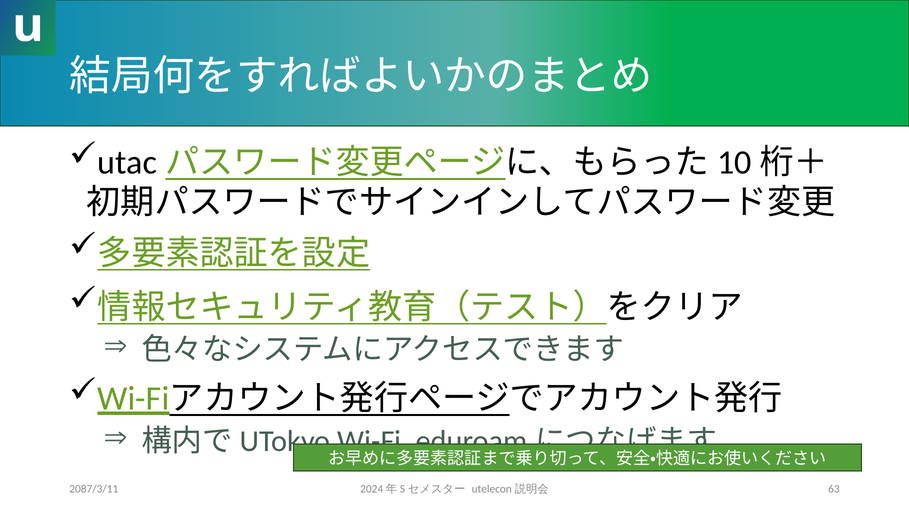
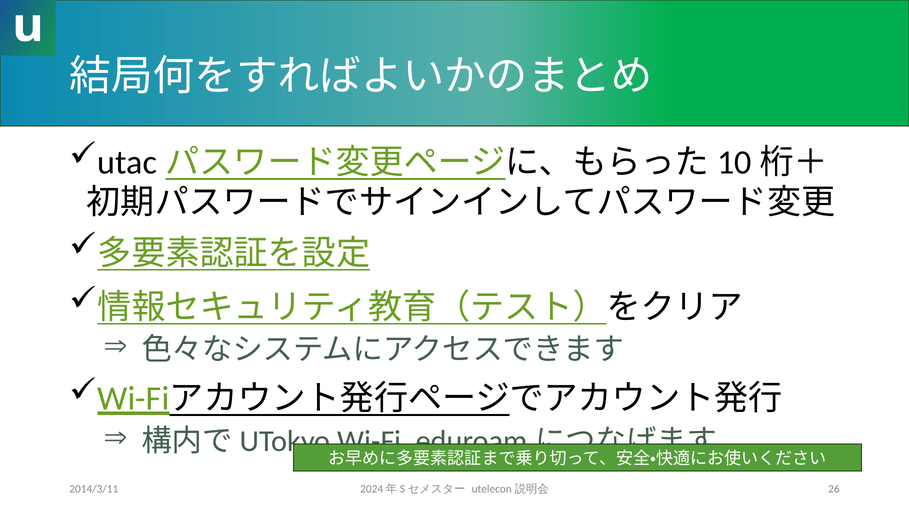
2087/3/11: 2087/3/11 -> 2014/3/11 (94, 488)
63: 63 -> 26 (834, 488)
